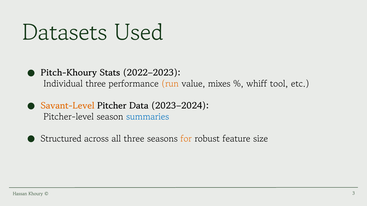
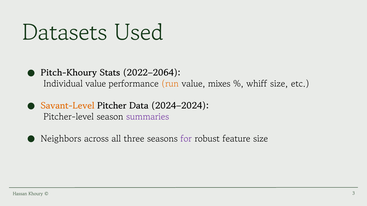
2022–2023: 2022–2023 -> 2022–2064 (152, 74)
Individual three: three -> value (96, 85)
whiff tool: tool -> size (279, 85)
2023–2024: 2023–2024 -> 2024–2024 (180, 107)
summaries colour: blue -> purple (148, 118)
Structured: Structured -> Neighbors (61, 140)
for colour: orange -> purple (186, 140)
